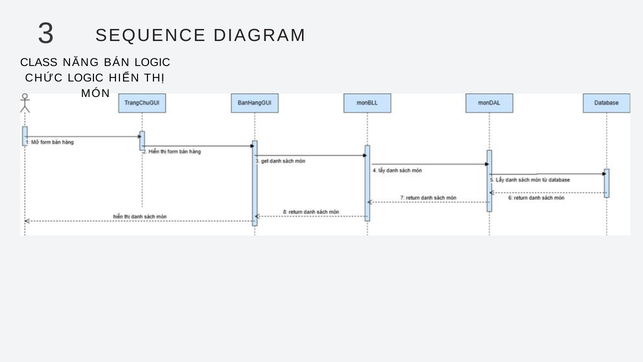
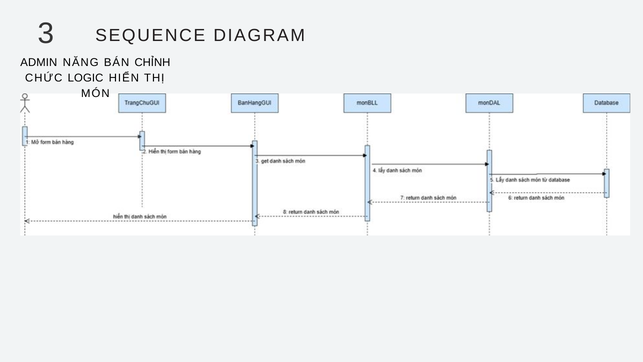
CLASS: CLASS -> ADMIN (39, 63)
BÁN LOGIC: LOGIC -> CHỈNH (152, 63)
